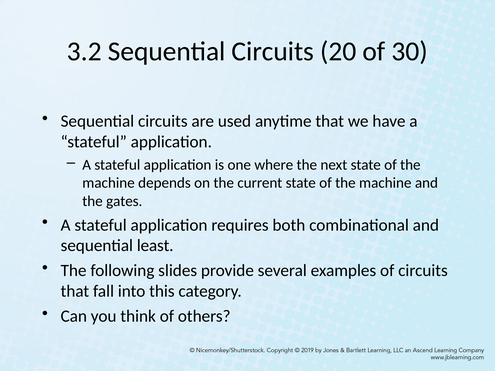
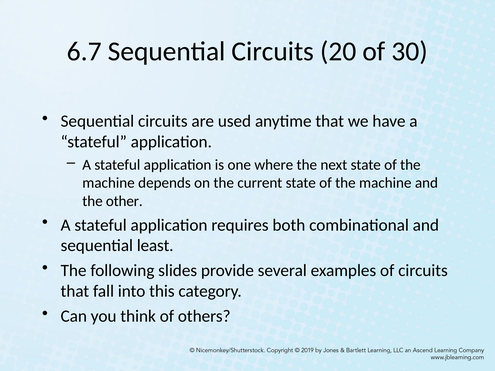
3.2: 3.2 -> 6.7 (84, 51)
gates: gates -> other (124, 201)
